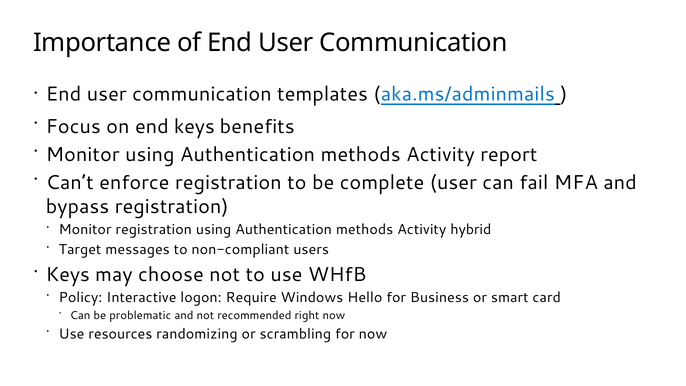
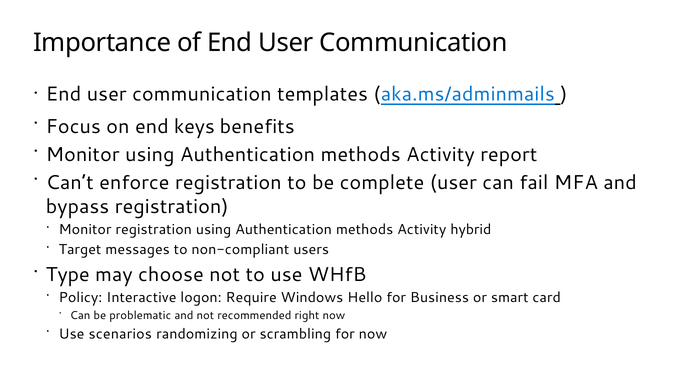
Keys: Keys -> Type (68, 275)
resources: resources -> scenarios (120, 334)
